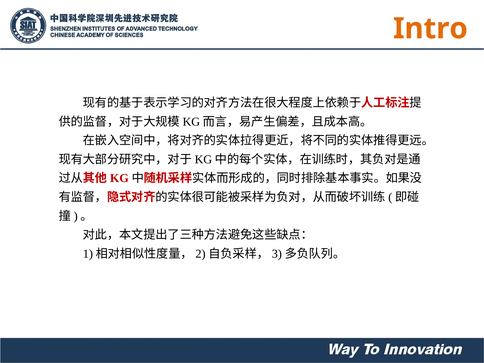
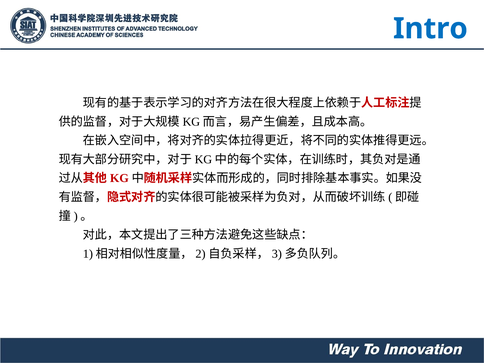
Intro colour: orange -> blue (430, 29)
